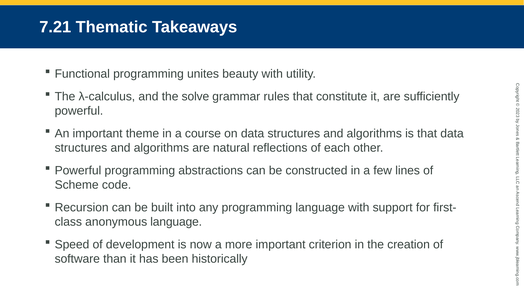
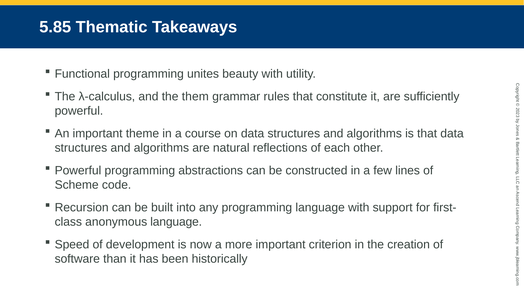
7.21: 7.21 -> 5.85 (55, 27)
solve: solve -> them (195, 96)
